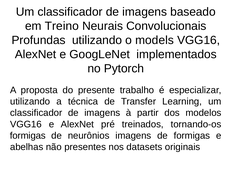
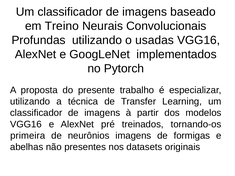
models: models -> usadas (155, 40)
formigas: formigas -> primeira (28, 136)
